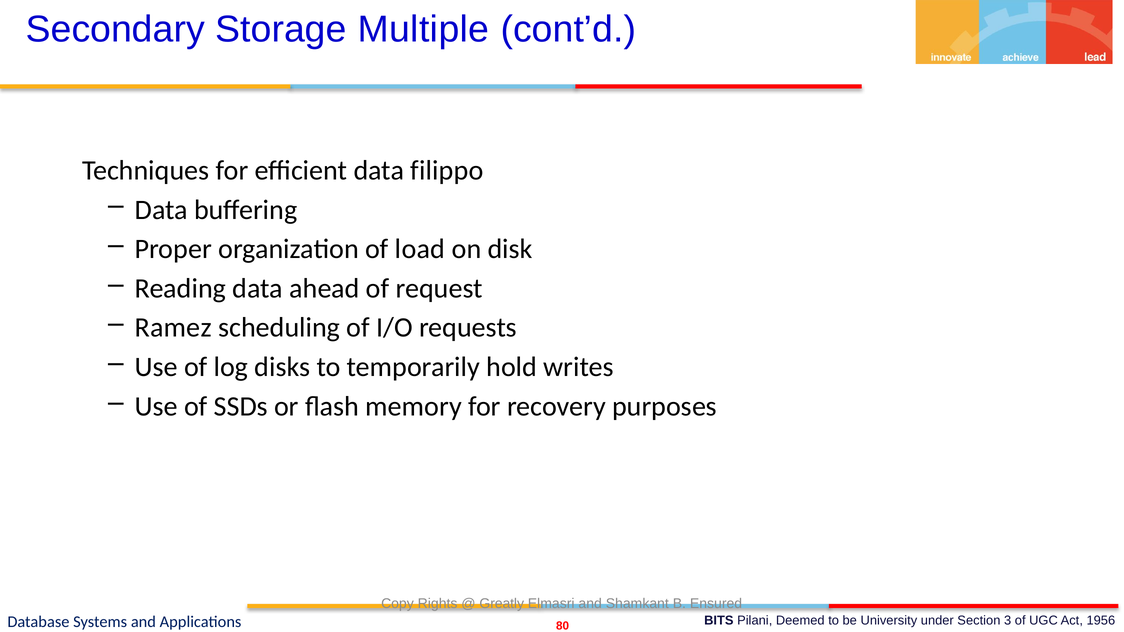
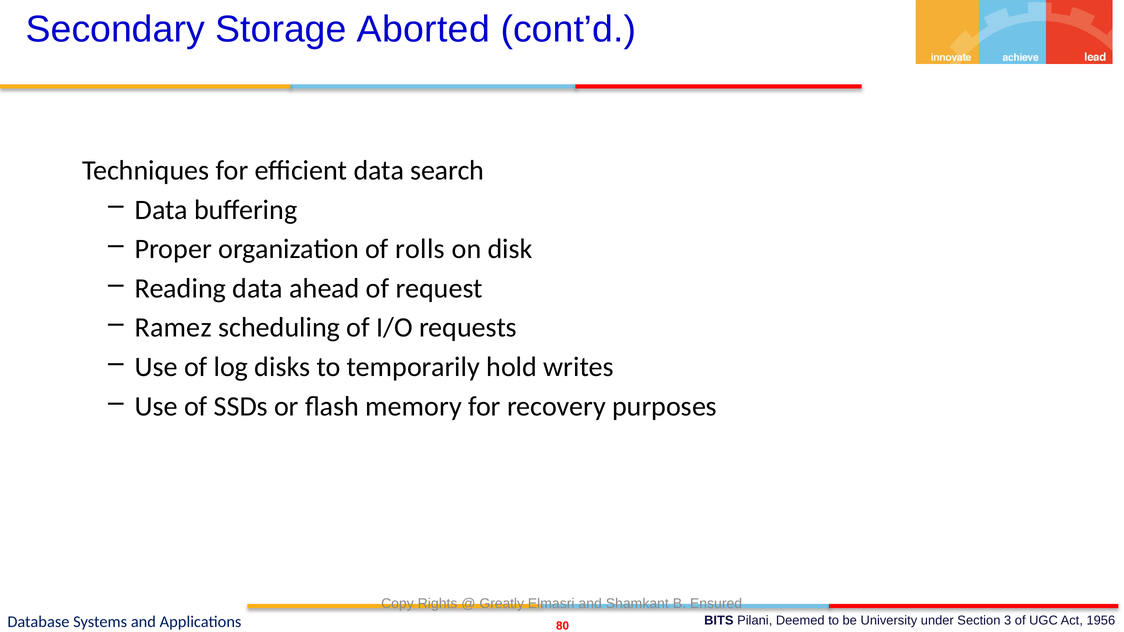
Multiple: Multiple -> Aborted (423, 29)
filippo: filippo -> search (447, 171)
load: load -> rolls (420, 249)
